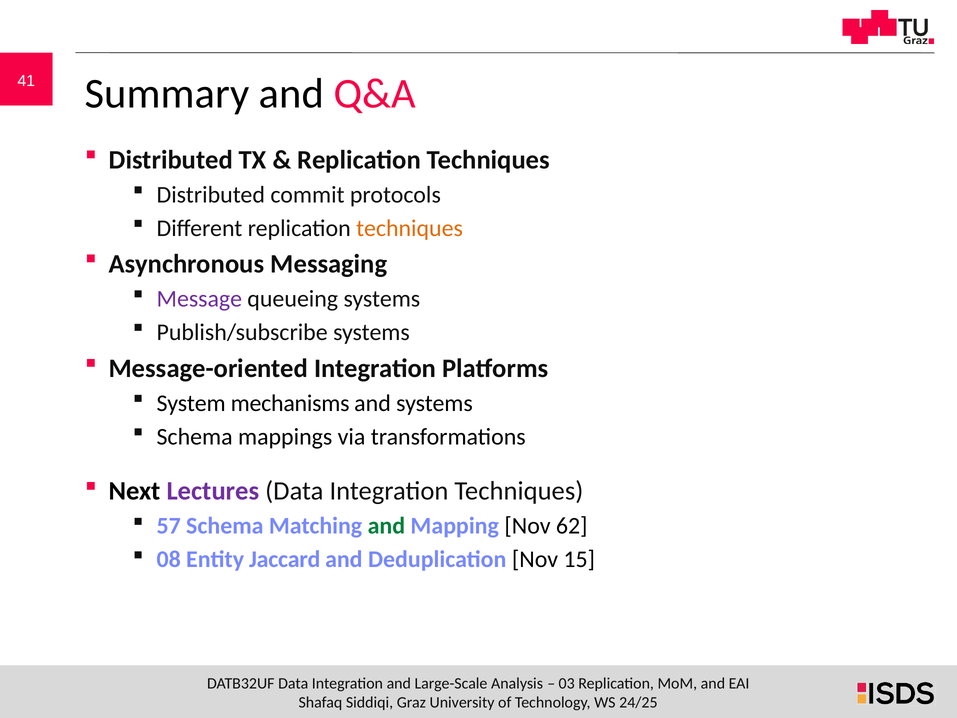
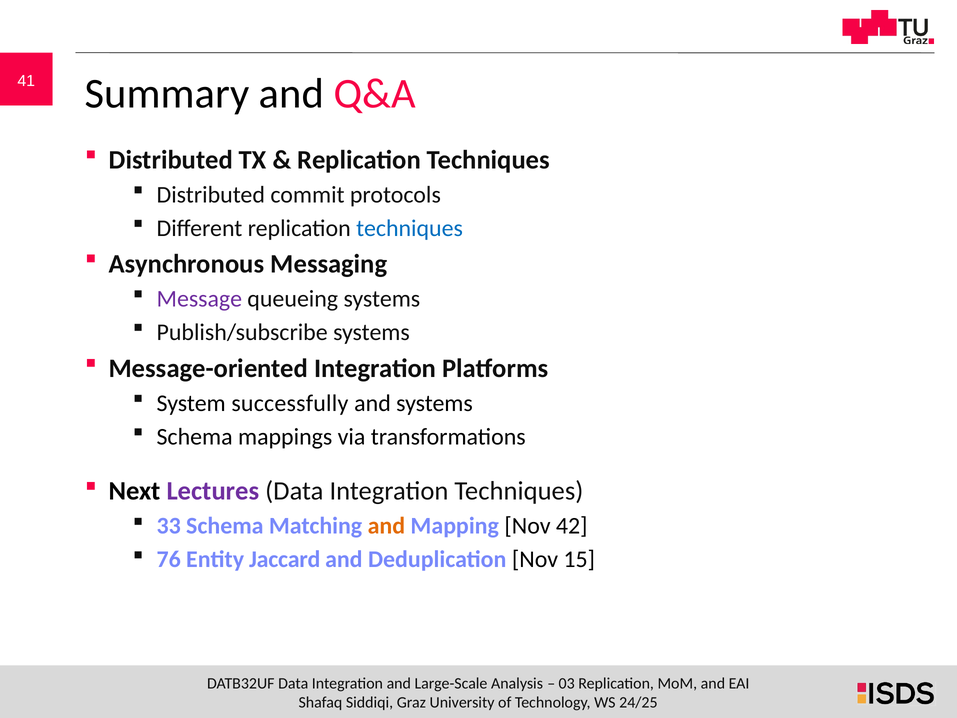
techniques colour: orange -> blue (409, 228)
mechanisms: mechanisms -> successfully (290, 403)
57: 57 -> 33 (169, 526)
and colour: green -> orange (386, 526)
62: 62 -> 42 (572, 526)
08: 08 -> 76 (169, 559)
